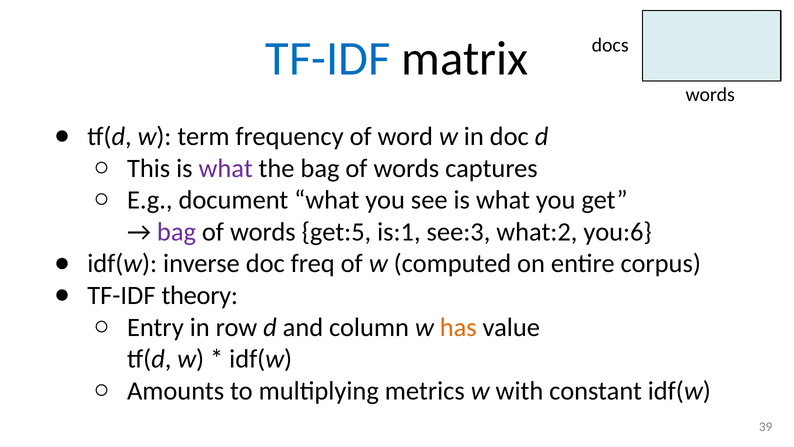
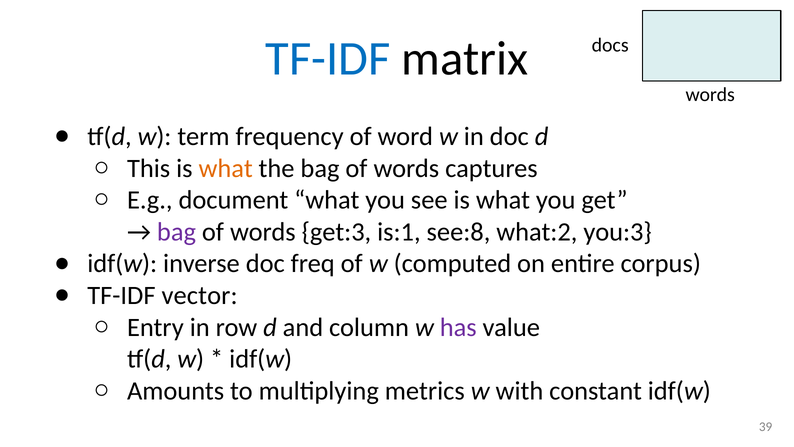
what colour: purple -> orange (226, 168)
get:5: get:5 -> get:3 (336, 232)
see:3: see:3 -> see:8 (458, 232)
you:6: you:6 -> you:3 (618, 232)
theory: theory -> vector (200, 295)
has colour: orange -> purple (458, 327)
